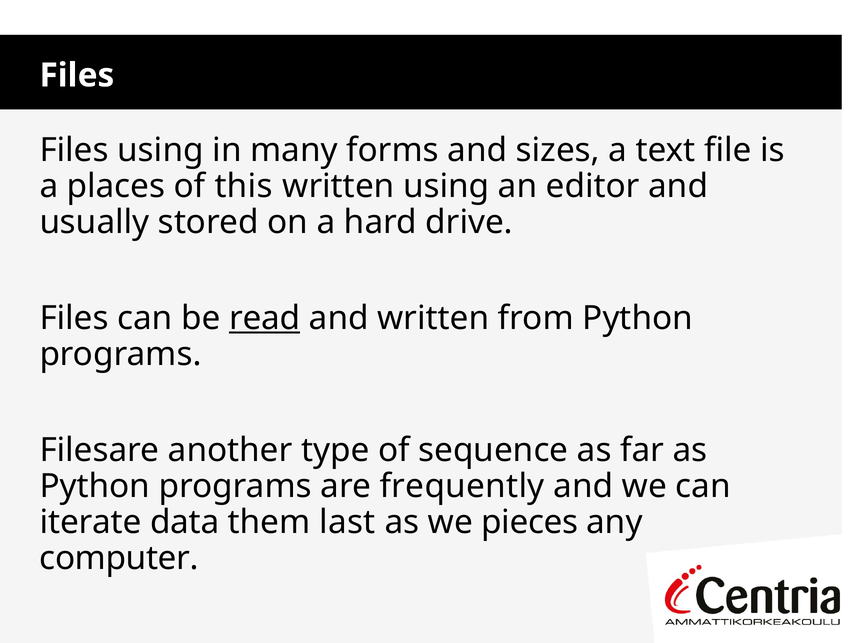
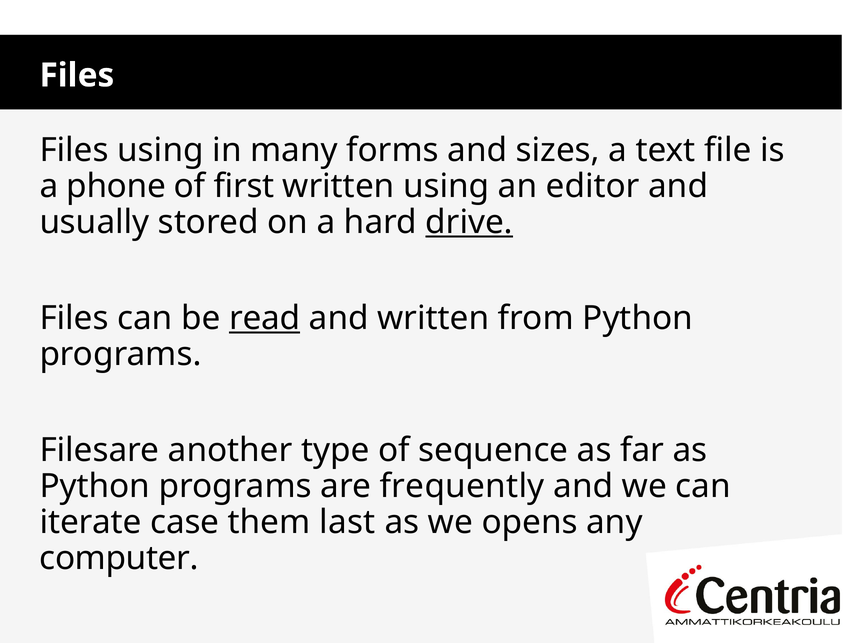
places: places -> phone (116, 186)
this: this -> first (244, 186)
drive underline: none -> present (469, 223)
data: data -> case (185, 523)
pieces: pieces -> opens (530, 523)
